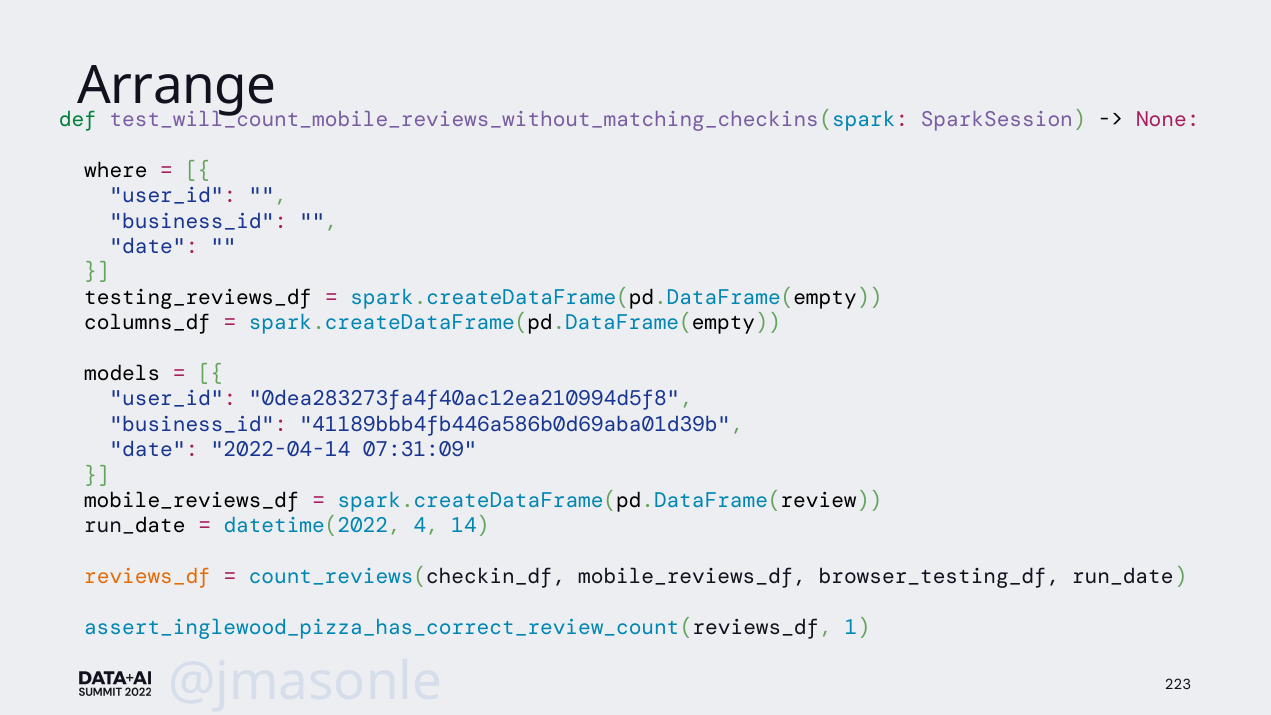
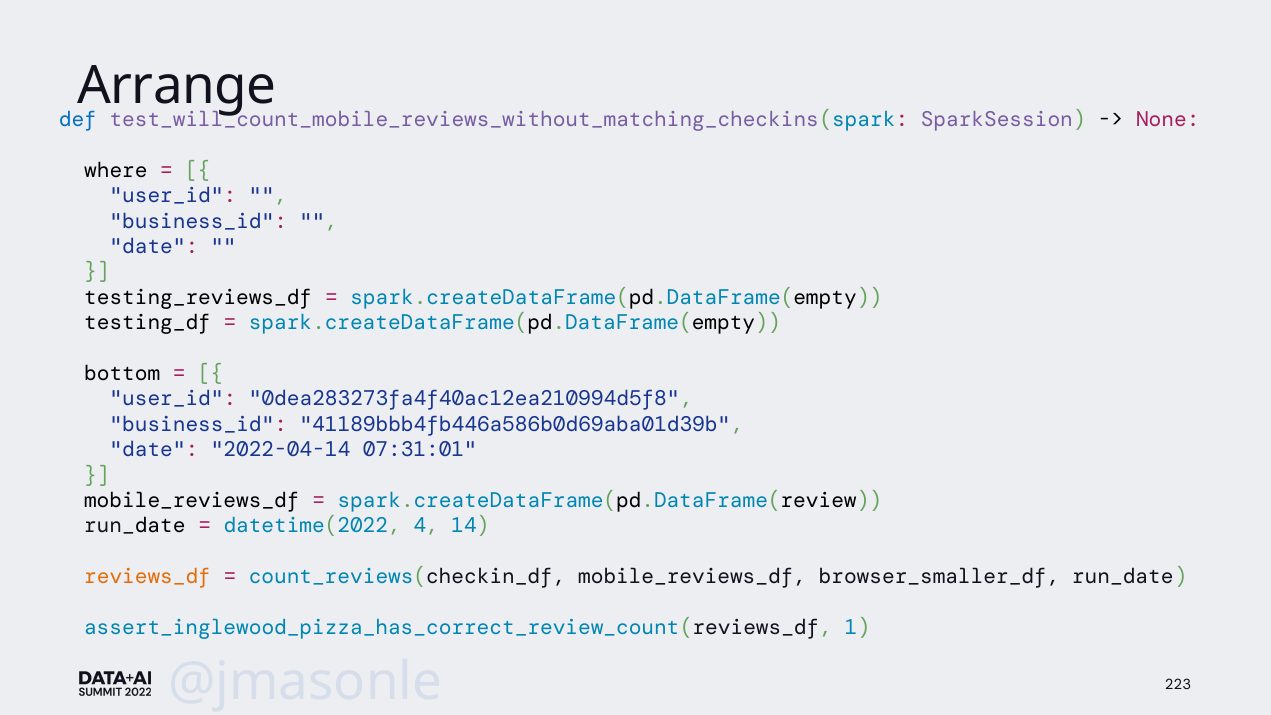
def colour: green -> blue (78, 119)
columns_df: columns_df -> testing_df (148, 323)
models: models -> bottom (122, 374)
07:31:09: 07:31:09 -> 07:31:01 (420, 450)
browser_testing_df: browser_testing_df -> browser_smaller_df (939, 577)
